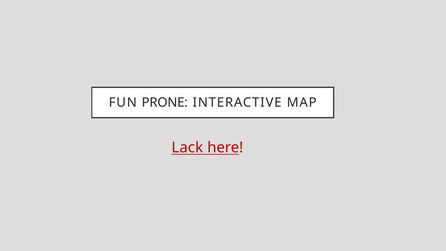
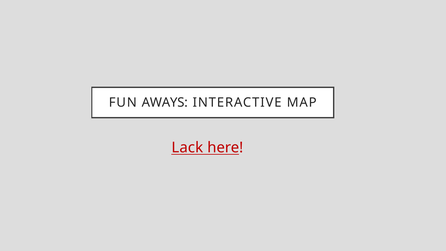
PRONE: PRONE -> AWAYS (165, 102)
